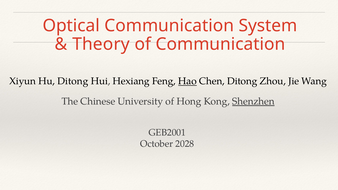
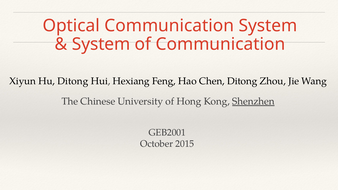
Theory: Theory -> System (101, 44)
Hao underline: present -> none (187, 81)
2028: 2028 -> 2015 (185, 144)
